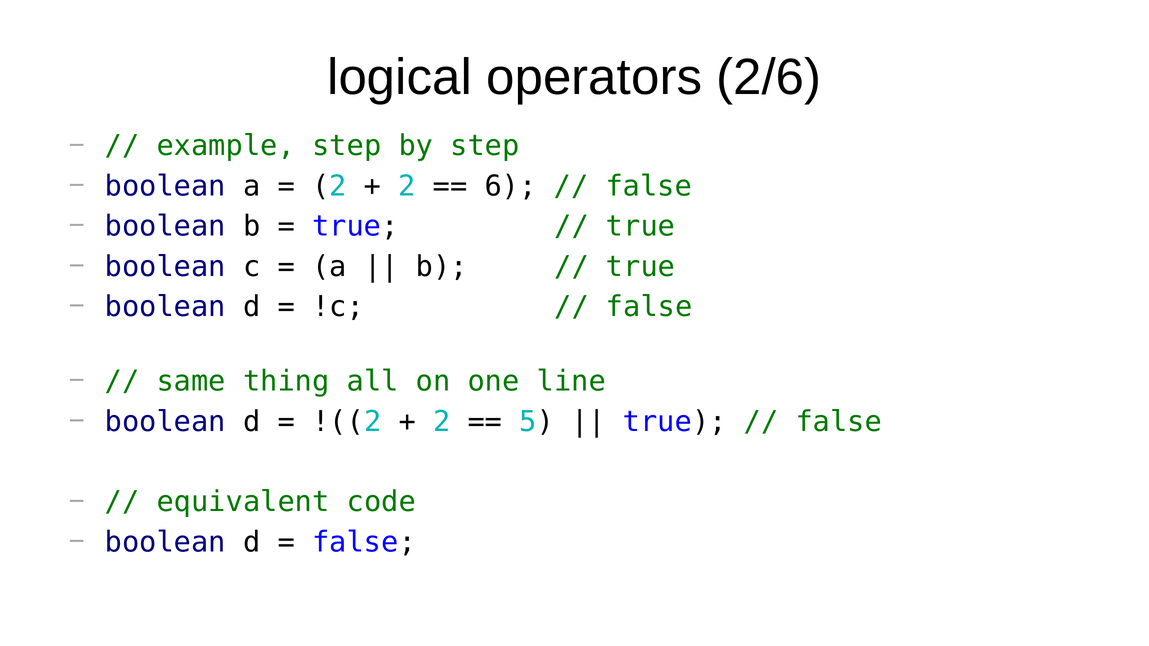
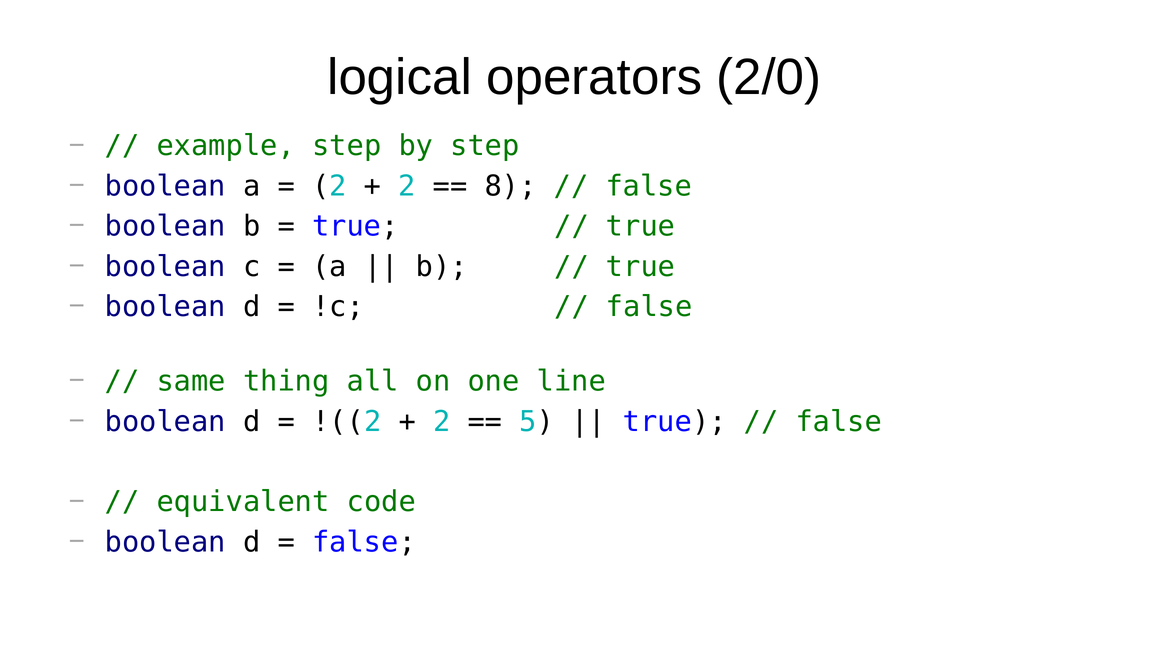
2/6: 2/6 -> 2/0 (769, 77)
6: 6 -> 8 (511, 186)
